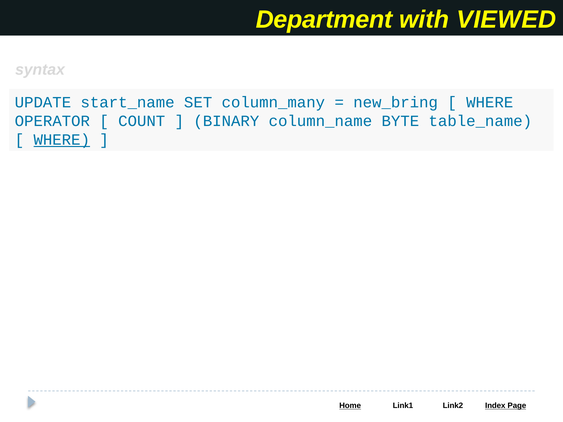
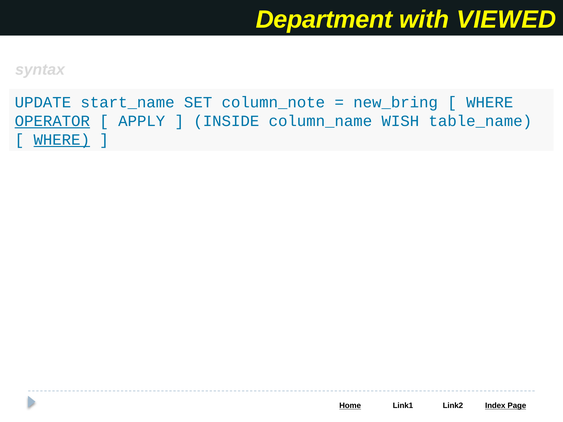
column_many: column_many -> column_note (273, 102)
OPERATOR underline: none -> present (52, 121)
COUNT: COUNT -> APPLY (142, 121)
BINARY: BINARY -> INSIDE (226, 121)
BYTE: BYTE -> WISH (400, 121)
